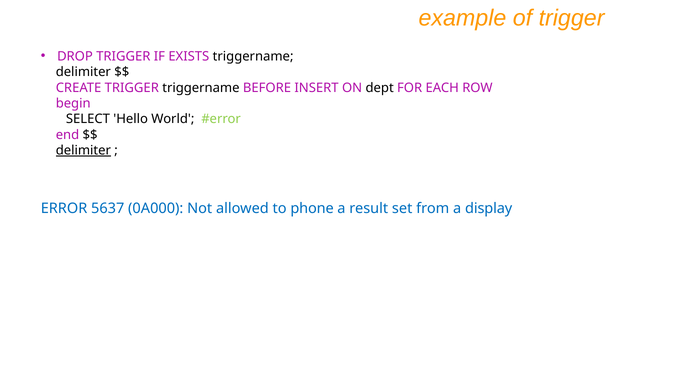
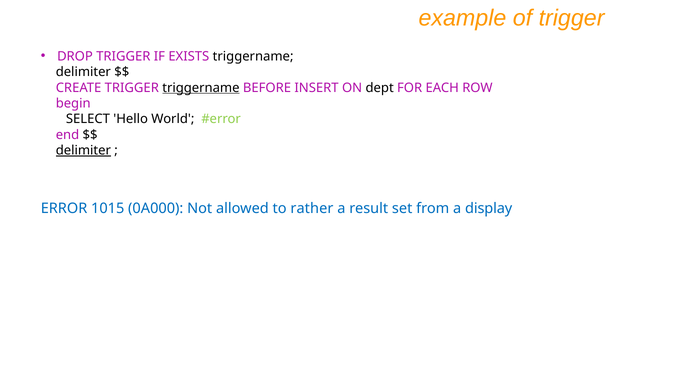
triggername underline: none -> present (201, 88)
5637: 5637 -> 1015 (108, 208)
phone: phone -> rather (312, 208)
